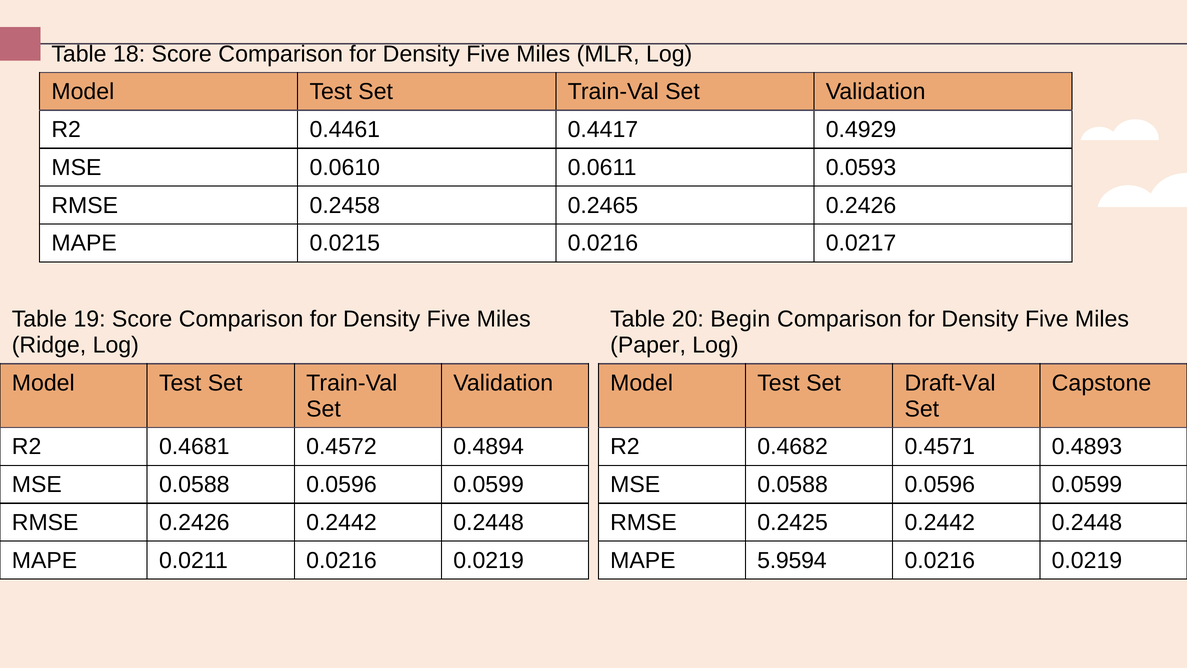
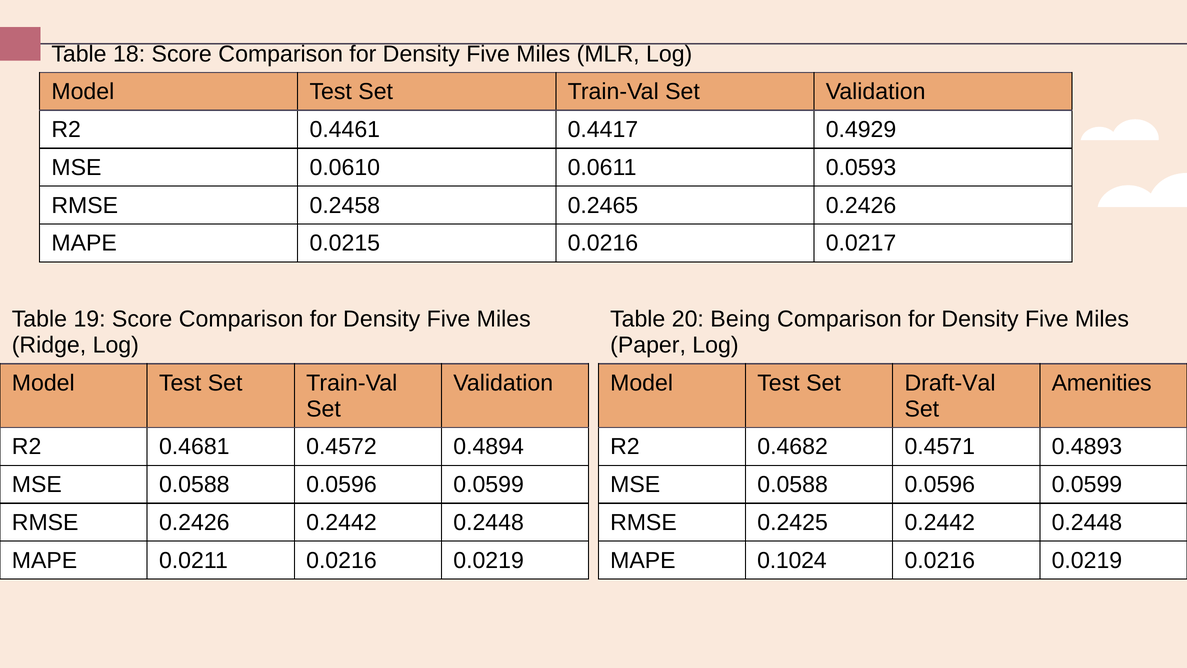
Begin: Begin -> Being (740, 319)
Capstone: Capstone -> Amenities (1102, 383)
5.9594: 5.9594 -> 0.1024 (792, 560)
